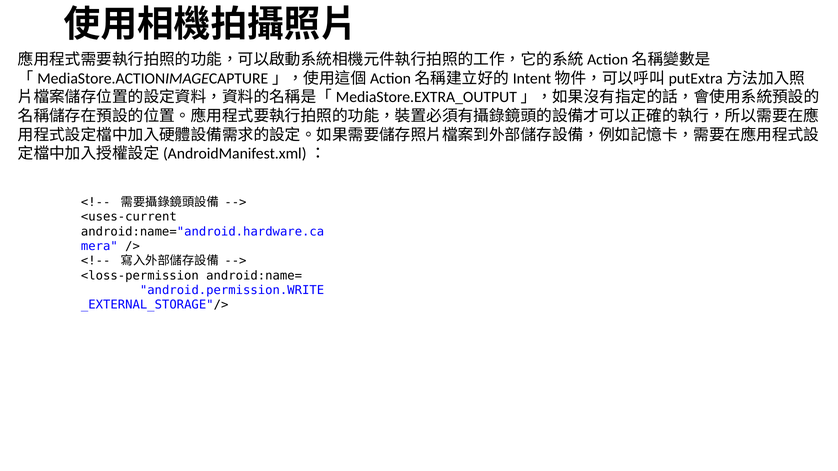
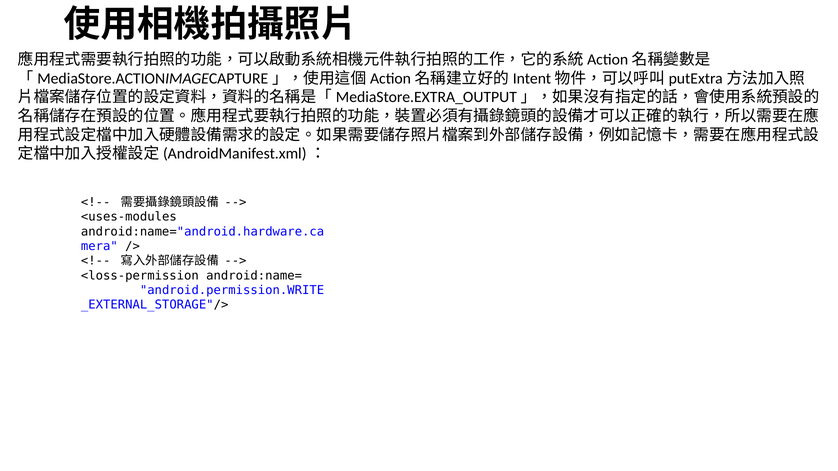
<uses-current: <uses-current -> <uses-modules (129, 217)
